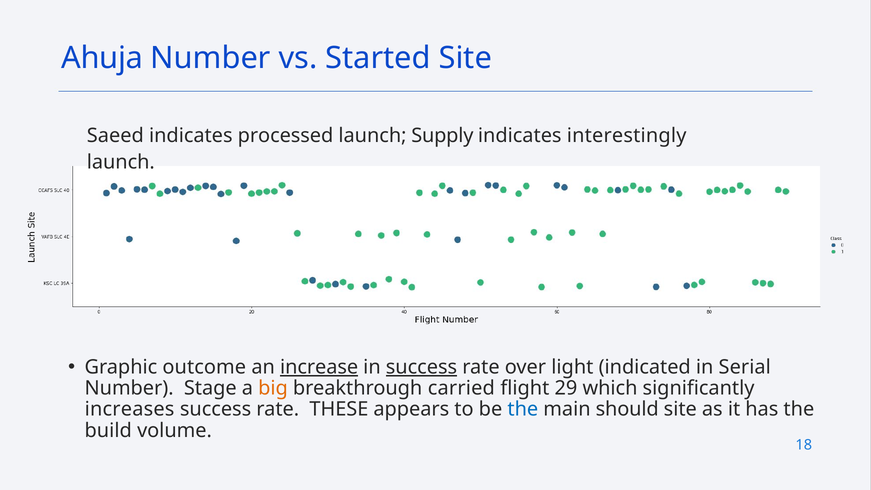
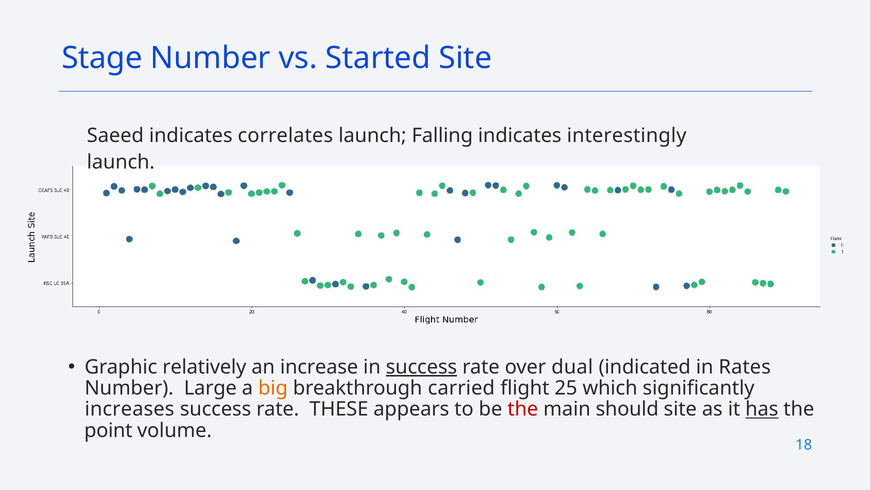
Ahuja: Ahuja -> Stage (102, 58)
processed: processed -> correlates (285, 136)
Supply: Supply -> Falling (442, 136)
outcome: outcome -> relatively (204, 367)
increase underline: present -> none (319, 367)
light: light -> dual (572, 367)
Serial: Serial -> Rates (745, 367)
Stage: Stage -> Large (210, 388)
29: 29 -> 25 (566, 388)
the colour: blue -> red (523, 409)
has underline: none -> present (762, 409)
build: build -> point (108, 430)
